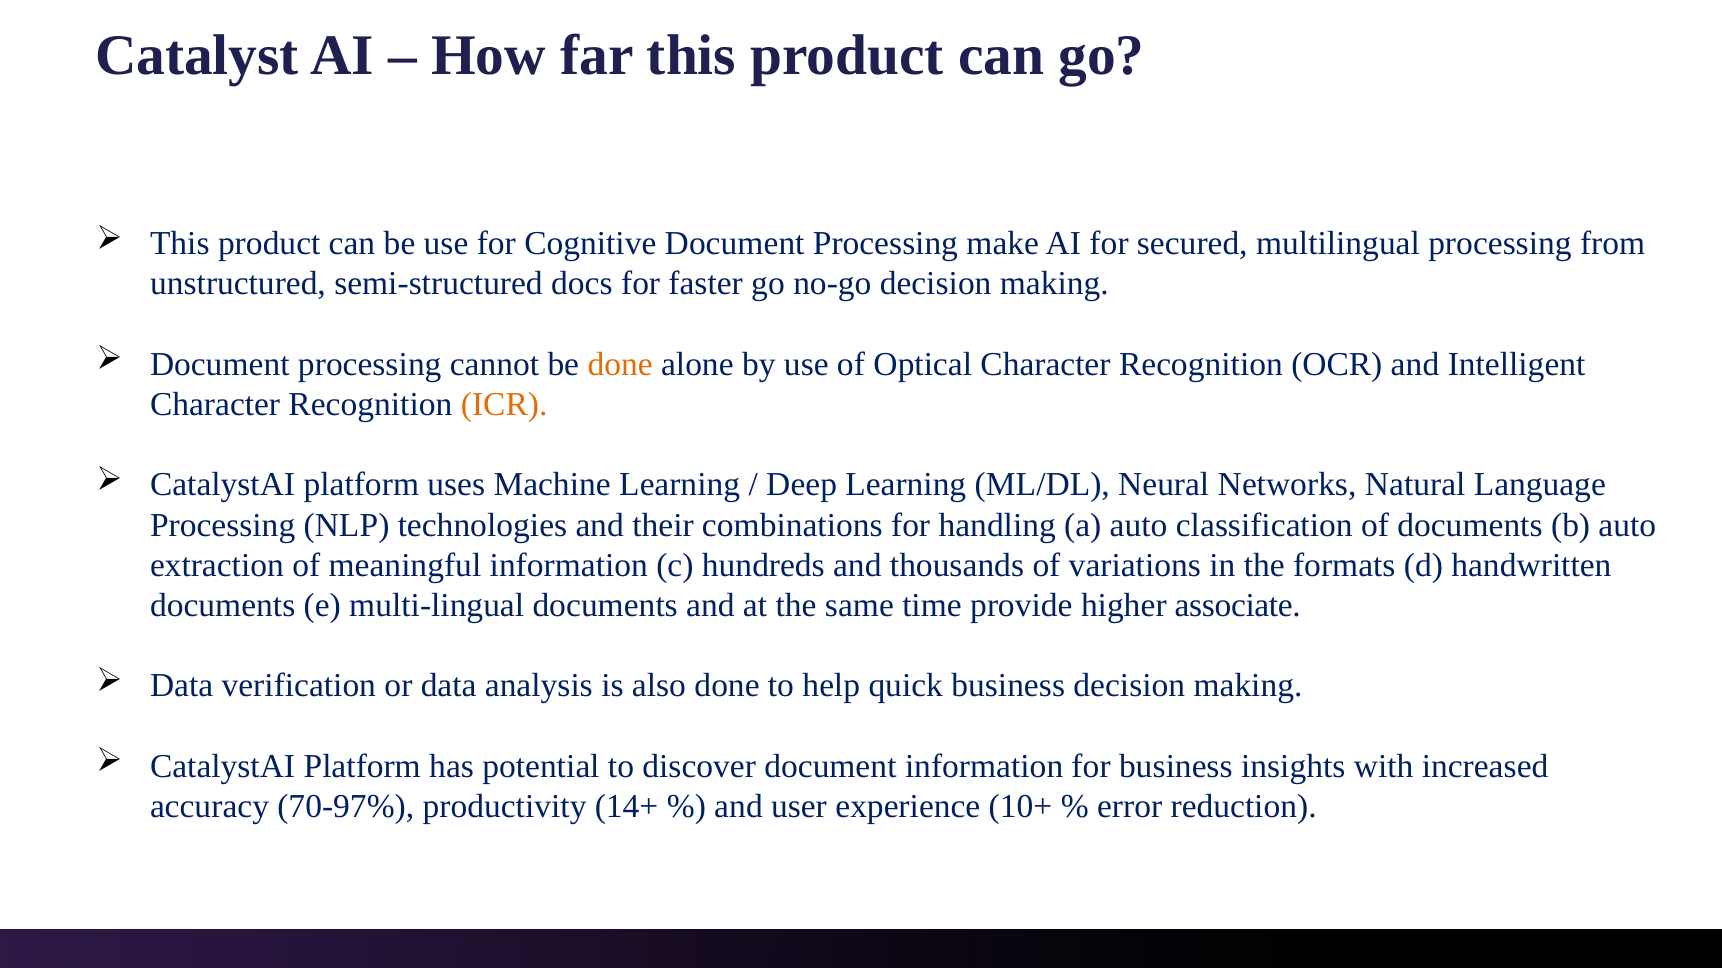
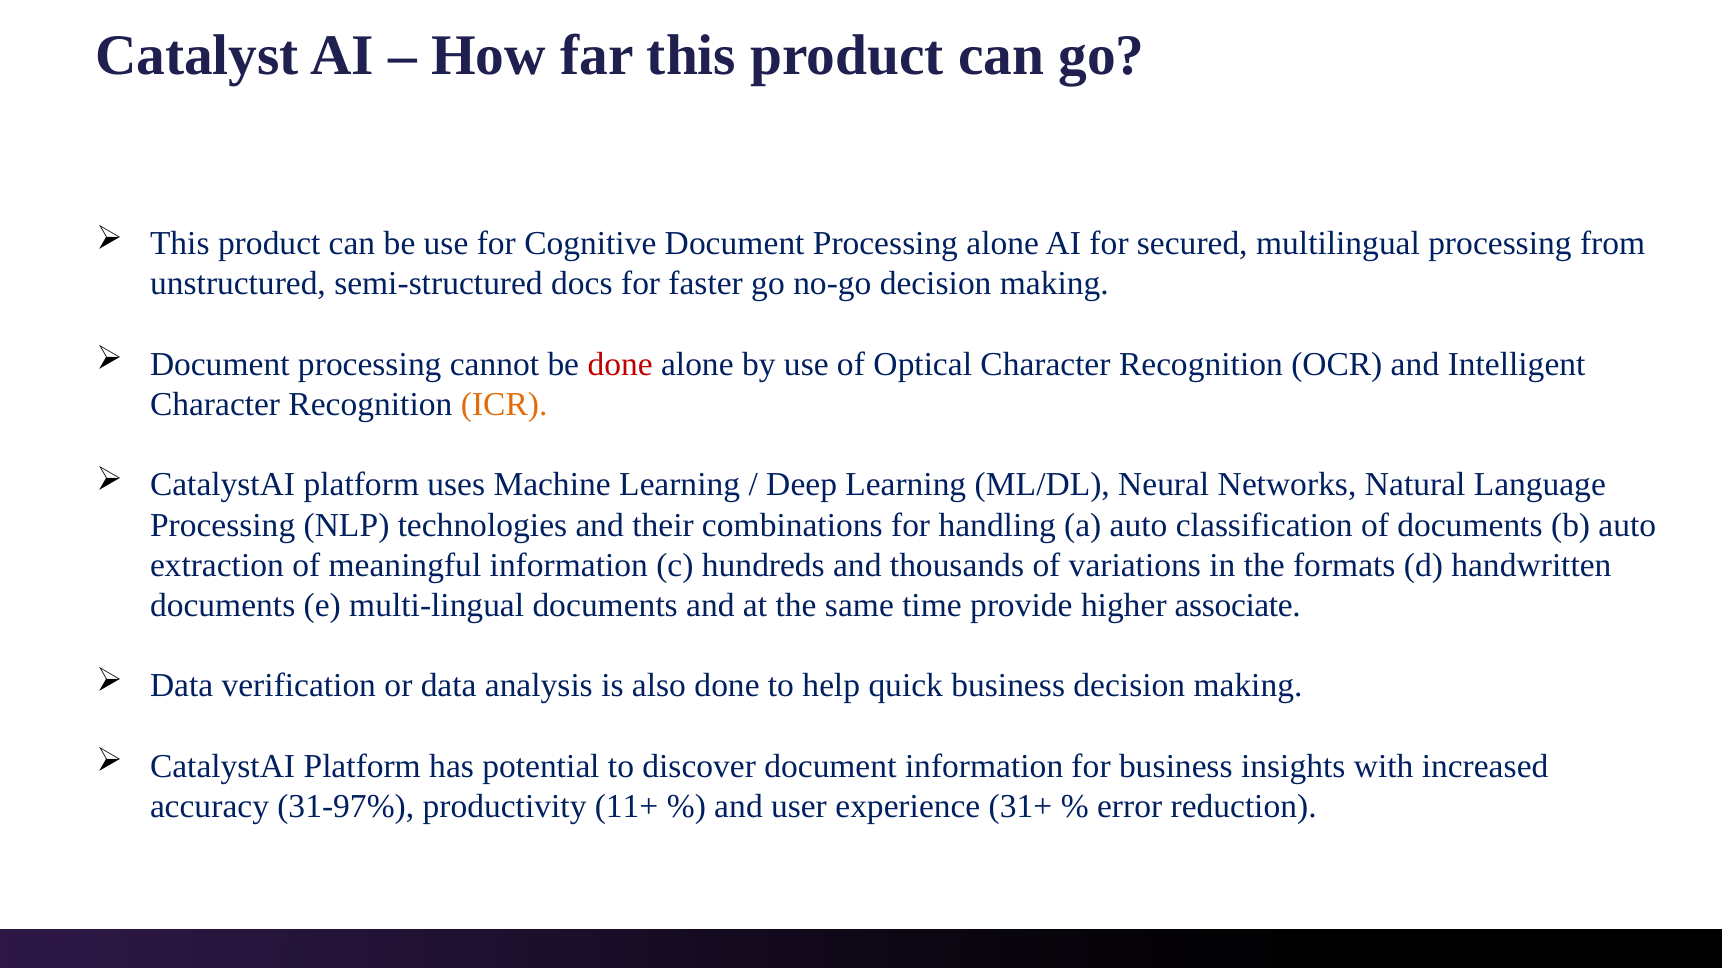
Processing make: make -> alone (1003, 244)
done colour: orange -> red (620, 365)
70-97%: 70-97% -> 31-97% (346, 807)
14+: 14+ -> 11+ (627, 807)
10+: 10+ -> 31+ (1020, 807)
